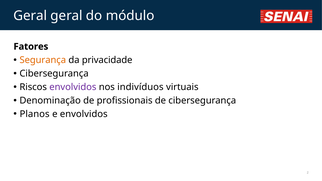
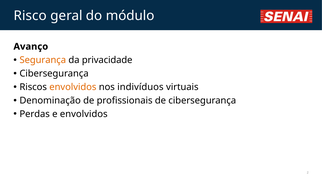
Geral: Geral -> Risco (30, 16)
Fatores: Fatores -> Avanço (31, 47)
envolvidos colour: purple -> orange (73, 87)
Planos: Planos -> Perdas (35, 114)
